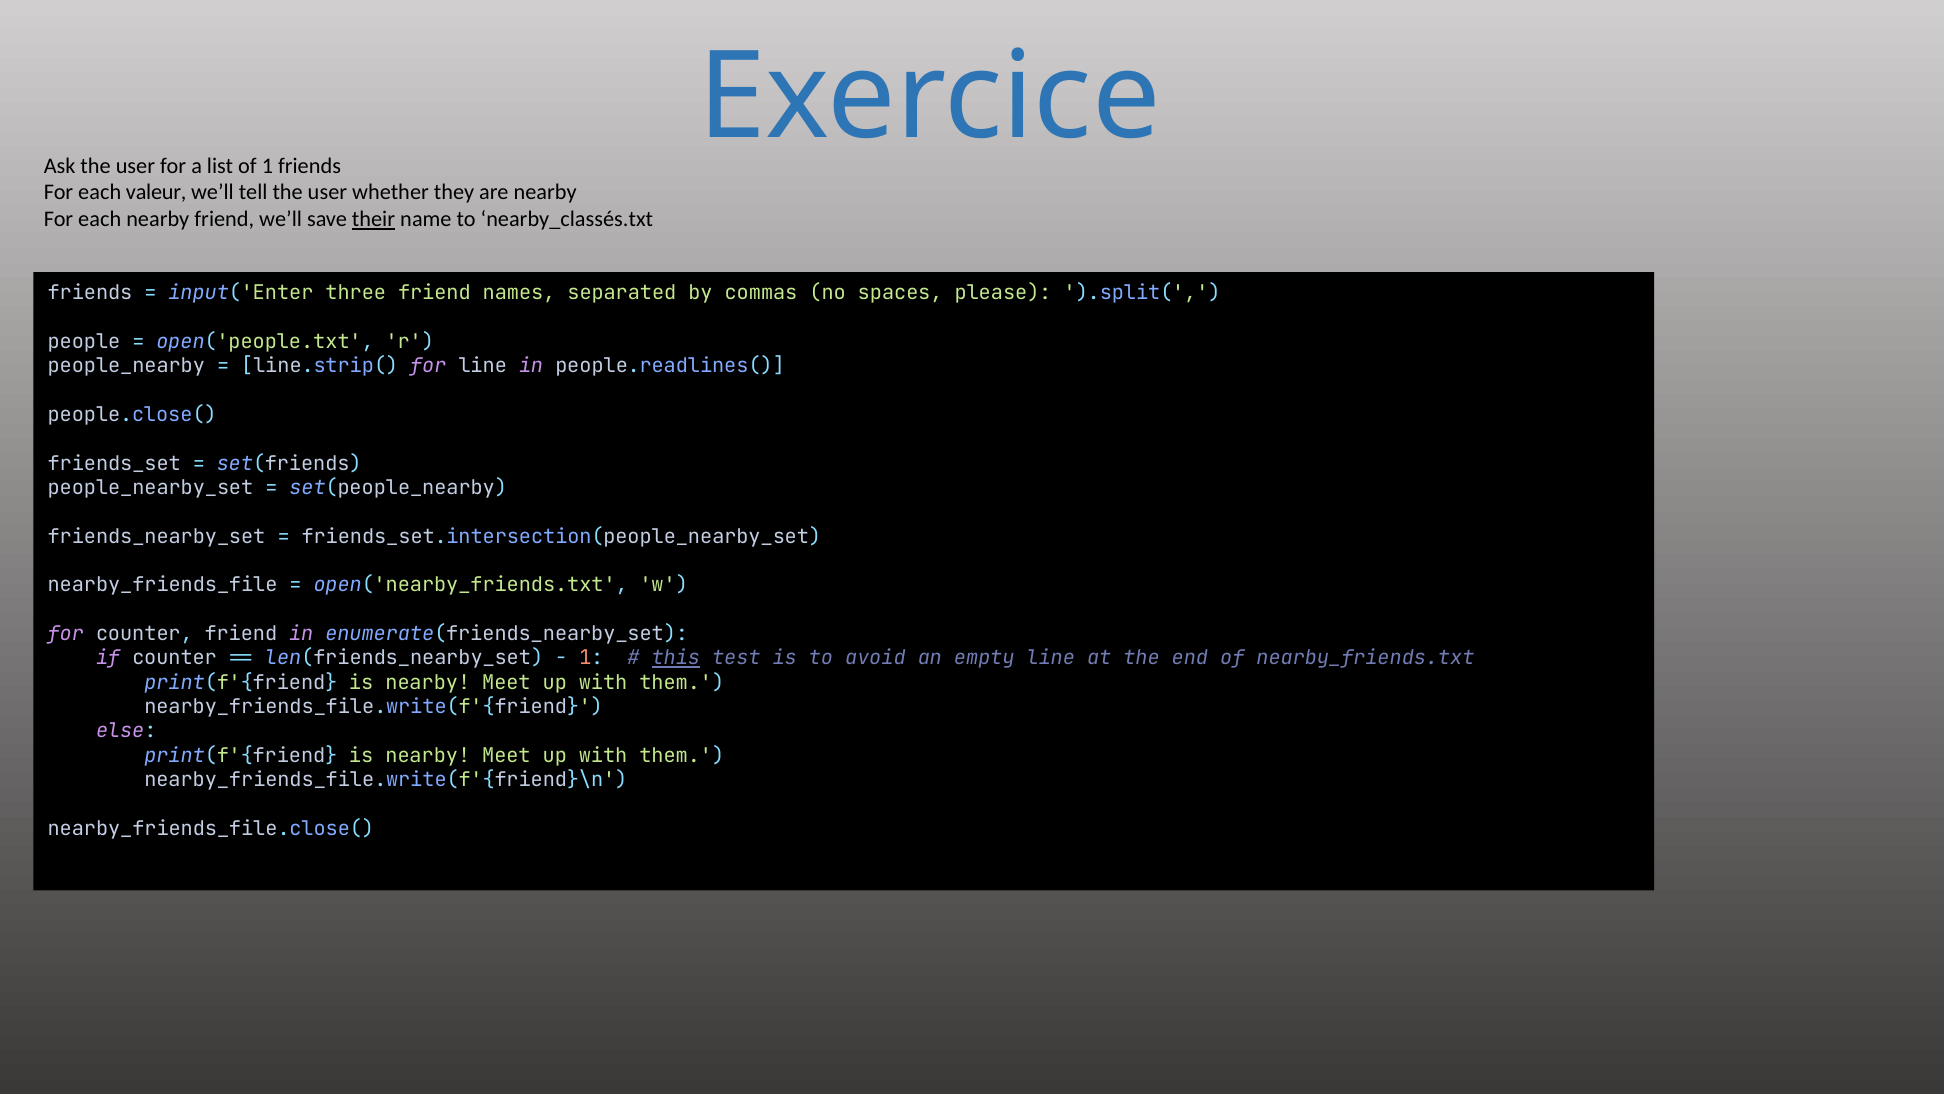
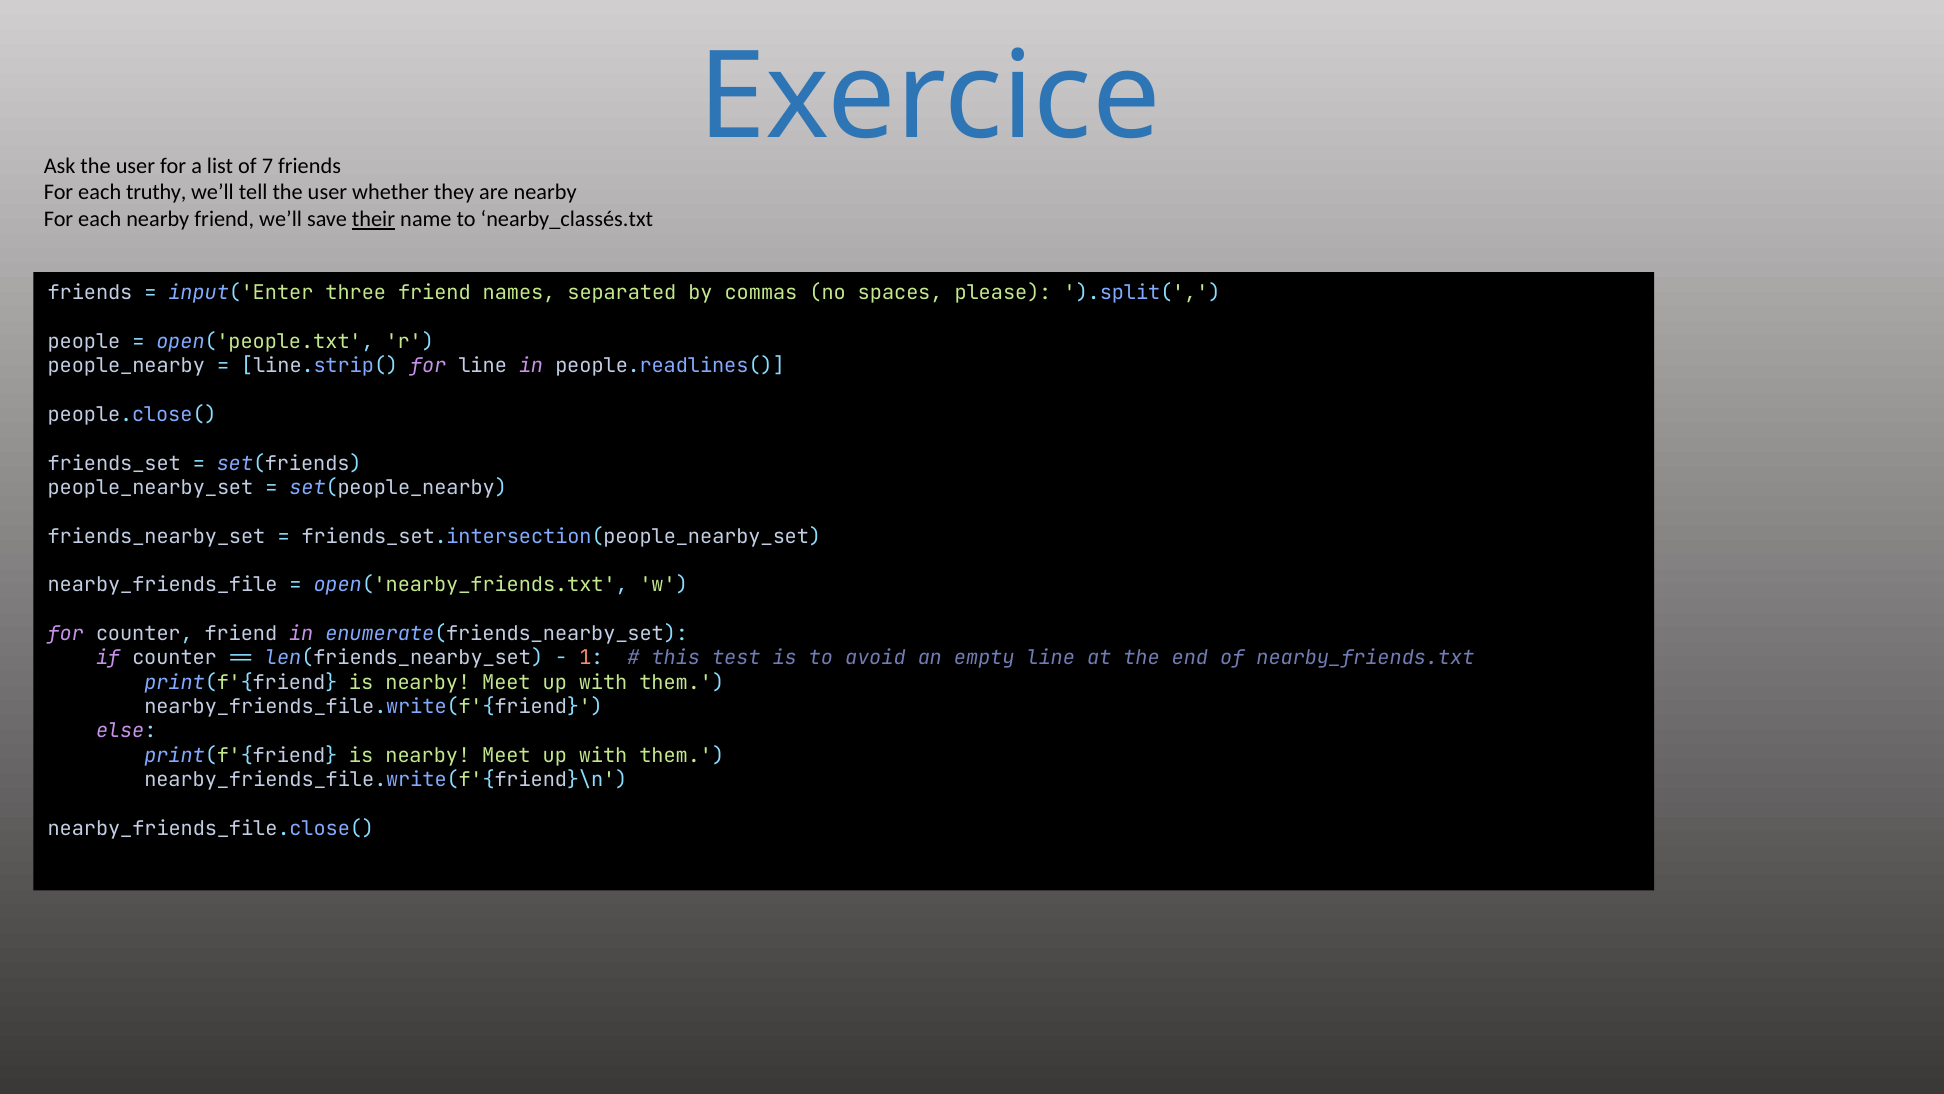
of 1: 1 -> 7 (267, 166)
valeur: valeur -> truthy (156, 193)
this underline: present -> none (676, 658)
